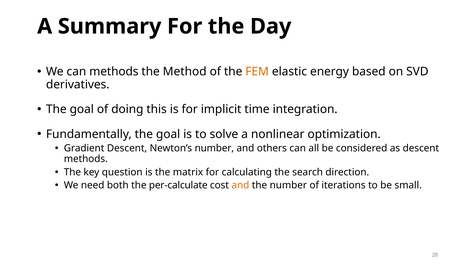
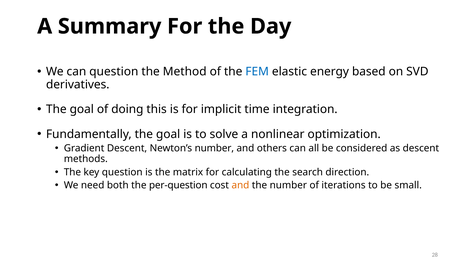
can methods: methods -> question (114, 72)
FEM colour: orange -> blue (257, 72)
per-calculate: per-calculate -> per-question (178, 185)
